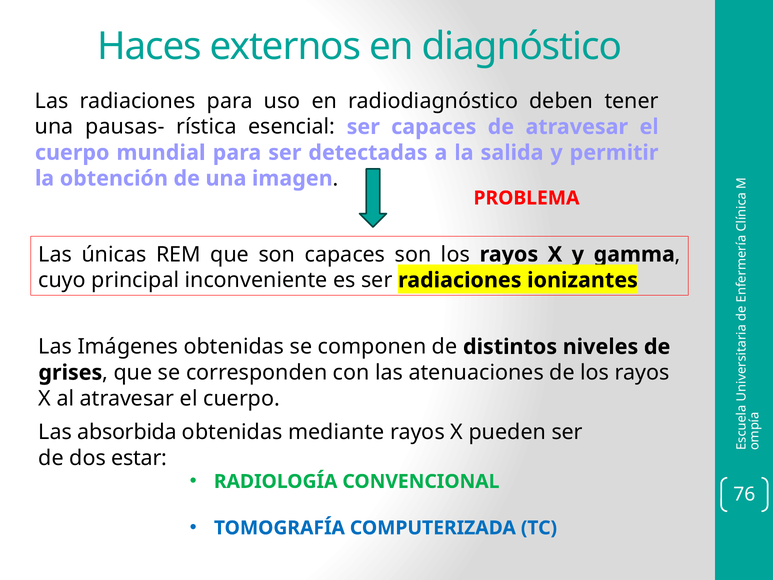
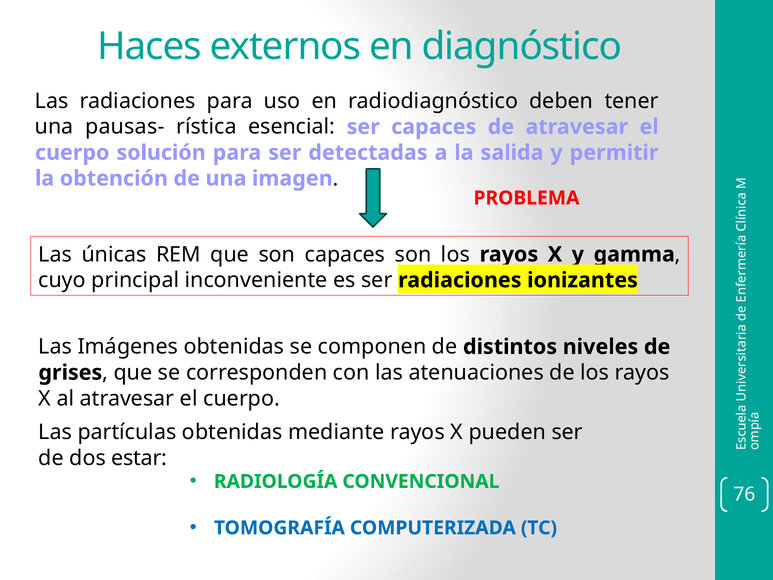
mundial: mundial -> solución (161, 153)
absorbida: absorbida -> partículas (127, 432)
